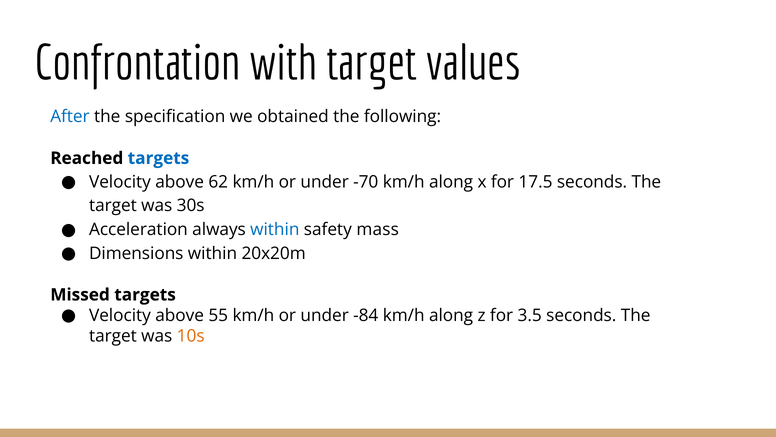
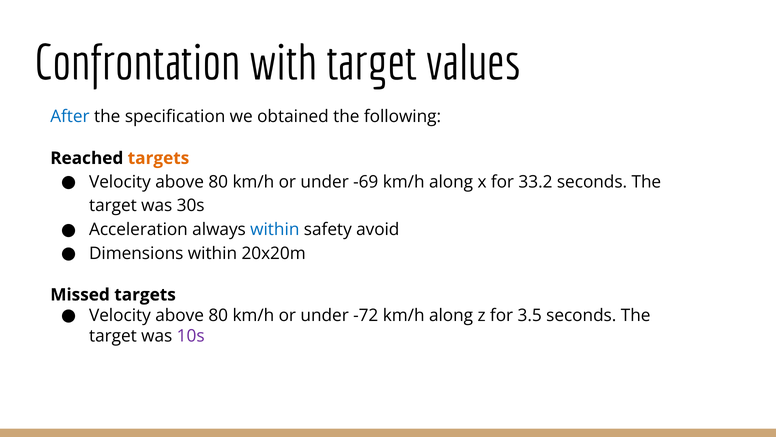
targets colour: blue -> orange (158, 158)
62: 62 -> 80 (218, 182)
-70: -70 -> -69 (366, 182)
17.5: 17.5 -> 33.2 (535, 182)
mass: mass -> avoid (378, 229)
55: 55 -> 80 (218, 315)
-84: -84 -> -72 (366, 315)
10s colour: orange -> purple (191, 336)
